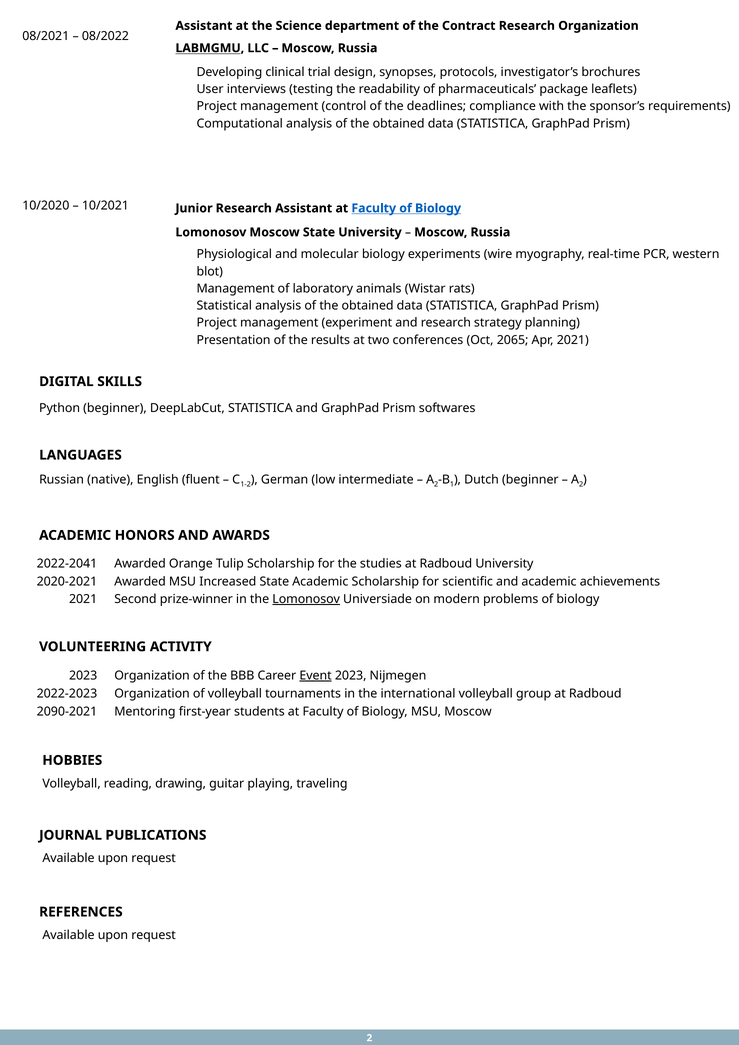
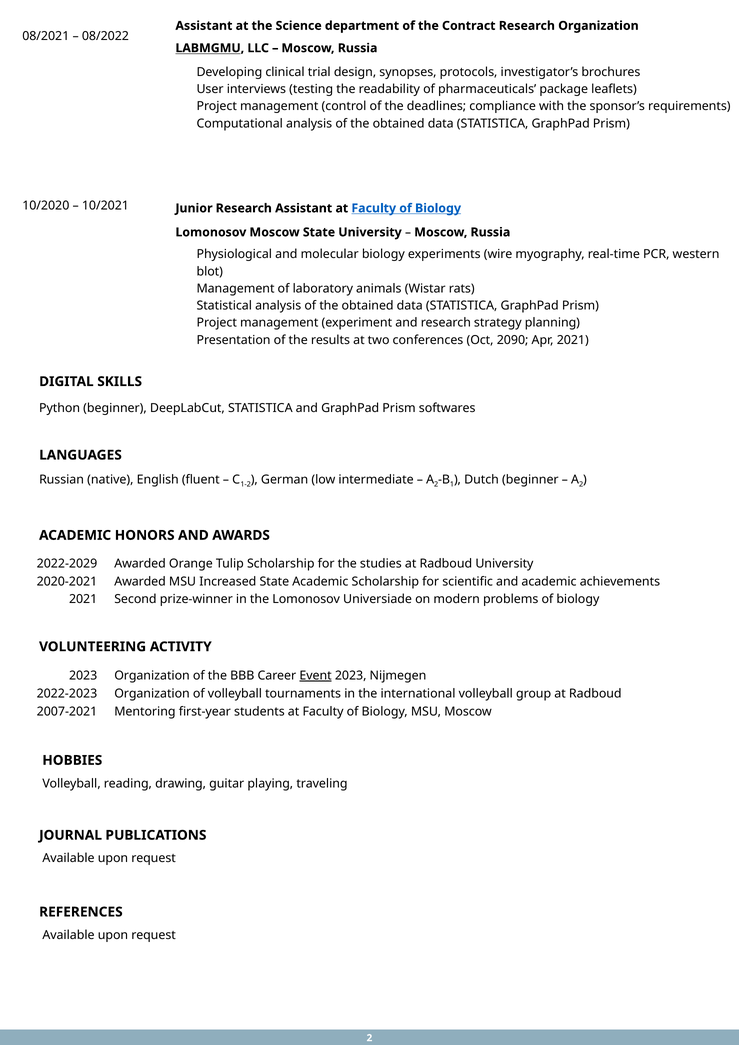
2065: 2065 -> 2090 (513, 340)
2022-2041: 2022-2041 -> 2022-2029 (67, 564)
Lomonosov underline: present -> none (306, 599)
2090-2021: 2090-2021 -> 2007-2021 (67, 712)
